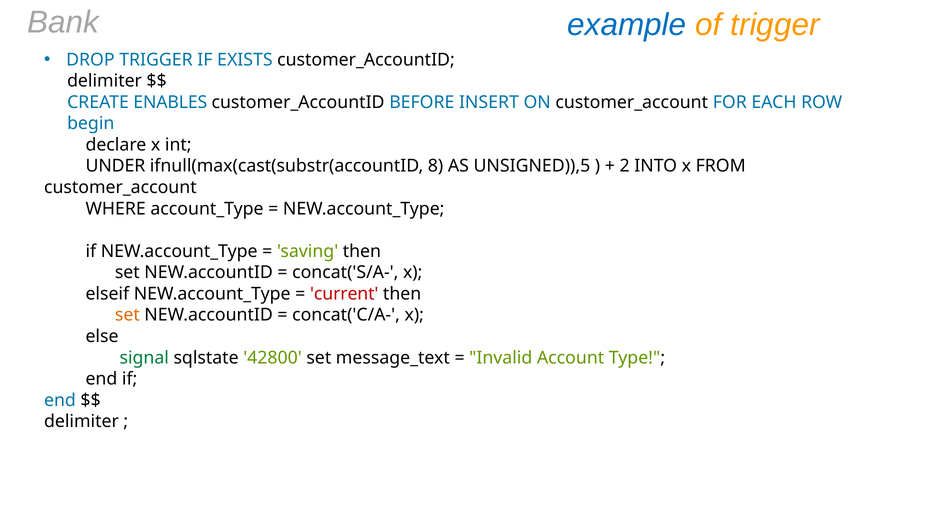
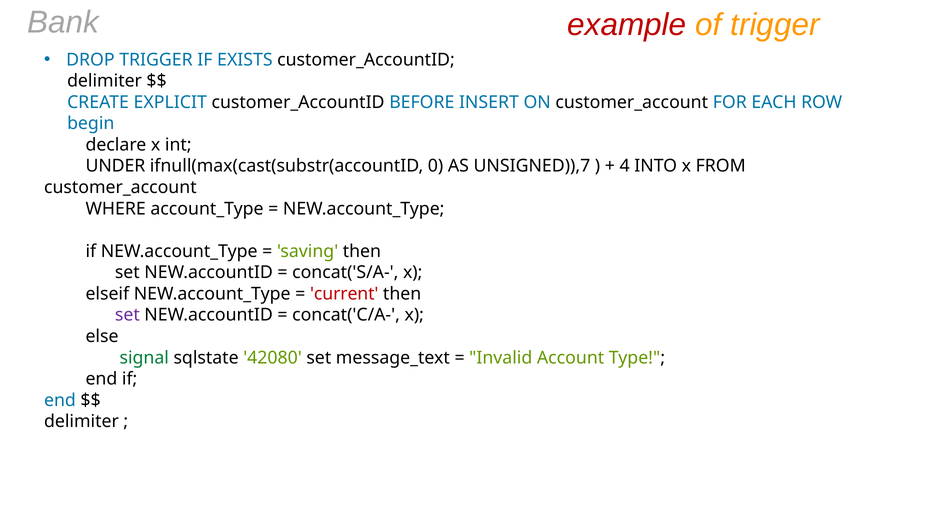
example colour: blue -> red (627, 25)
ENABLES: ENABLES -> EXPLICIT (170, 102)
8: 8 -> 0 (436, 166)
UNSIGNED)),5: UNSIGNED)),5 -> UNSIGNED)),7 (532, 166)
2: 2 -> 4 (625, 166)
set colour: orange -> purple (127, 315)
42800: 42800 -> 42080 (273, 357)
